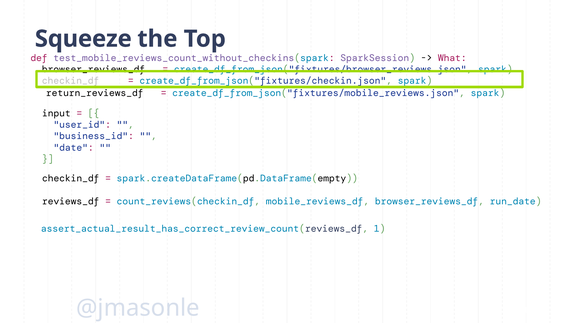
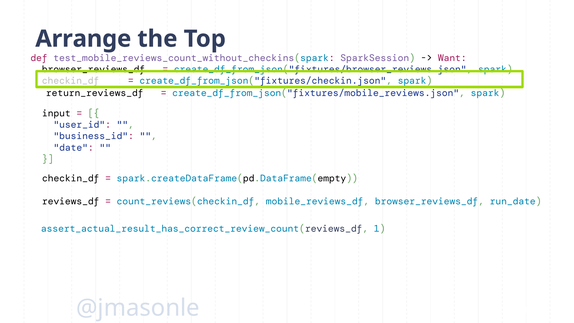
Squeeze: Squeeze -> Arrange (83, 39)
What: What -> Want (452, 58)
